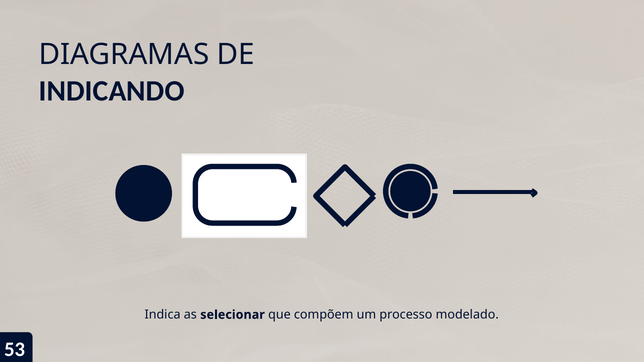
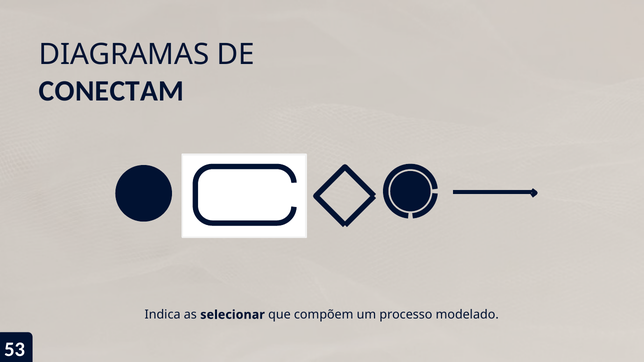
INDICANDO: INDICANDO -> CONECTAM (112, 91)
